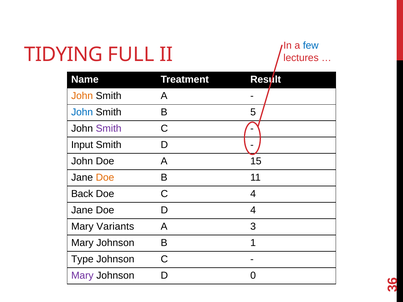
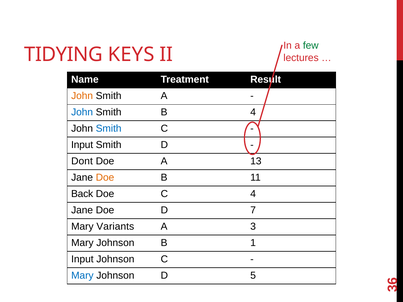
few colour: blue -> green (311, 46)
FULL: FULL -> KEYS (131, 54)
B 5: 5 -> 4 (253, 112)
Smith colour: purple -> blue (109, 129)
John: John -> Dont (82, 161)
15: 15 -> 13 (256, 161)
D 4: 4 -> 7 (253, 210)
Type: Type -> Input (82, 259)
Mary colour: purple -> blue (82, 276)
0: 0 -> 5 (253, 276)
